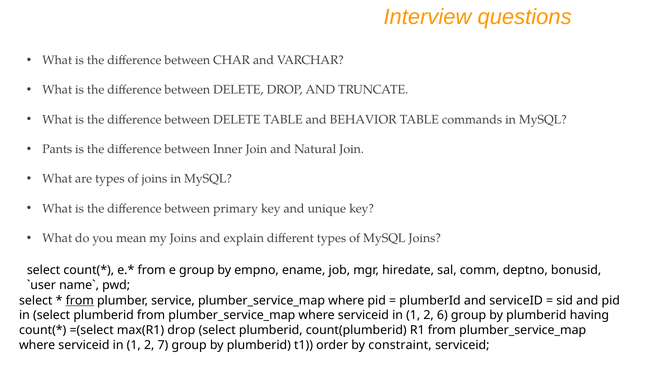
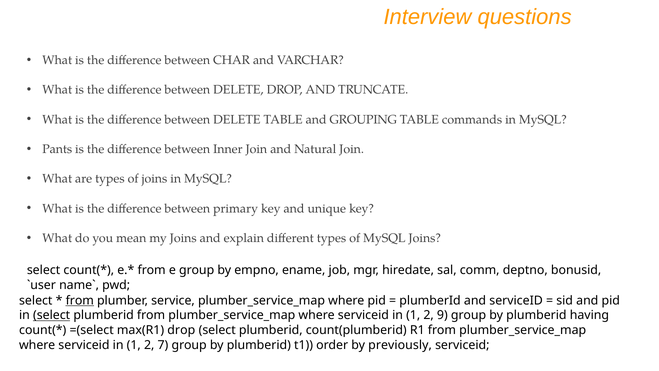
BEHAVIOR: BEHAVIOR -> GROUPING (363, 119)
select underline: none -> present (52, 315)
6: 6 -> 9 (442, 315)
constraint: constraint -> previously (400, 345)
